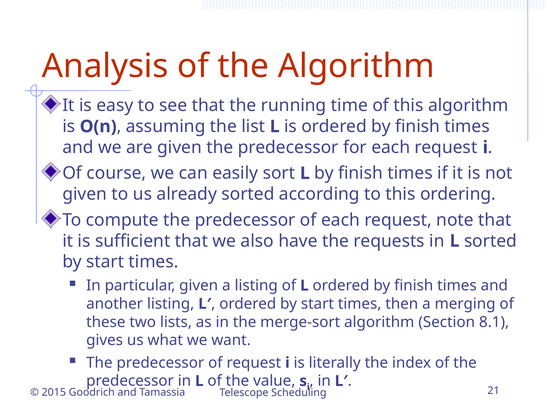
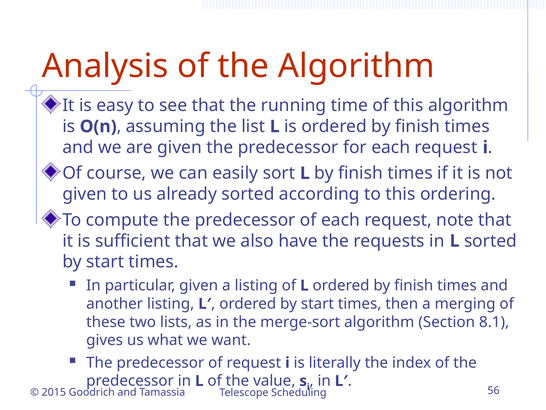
21: 21 -> 56 (494, 390)
